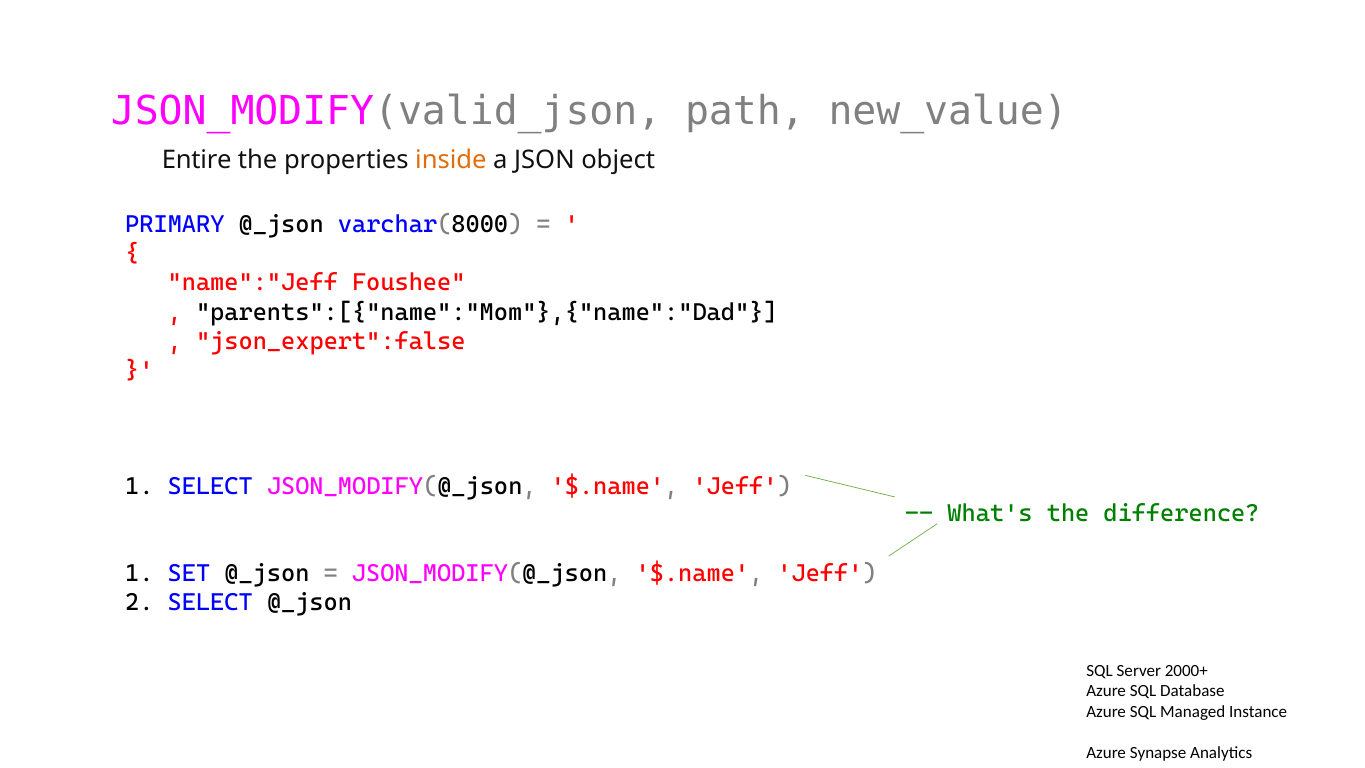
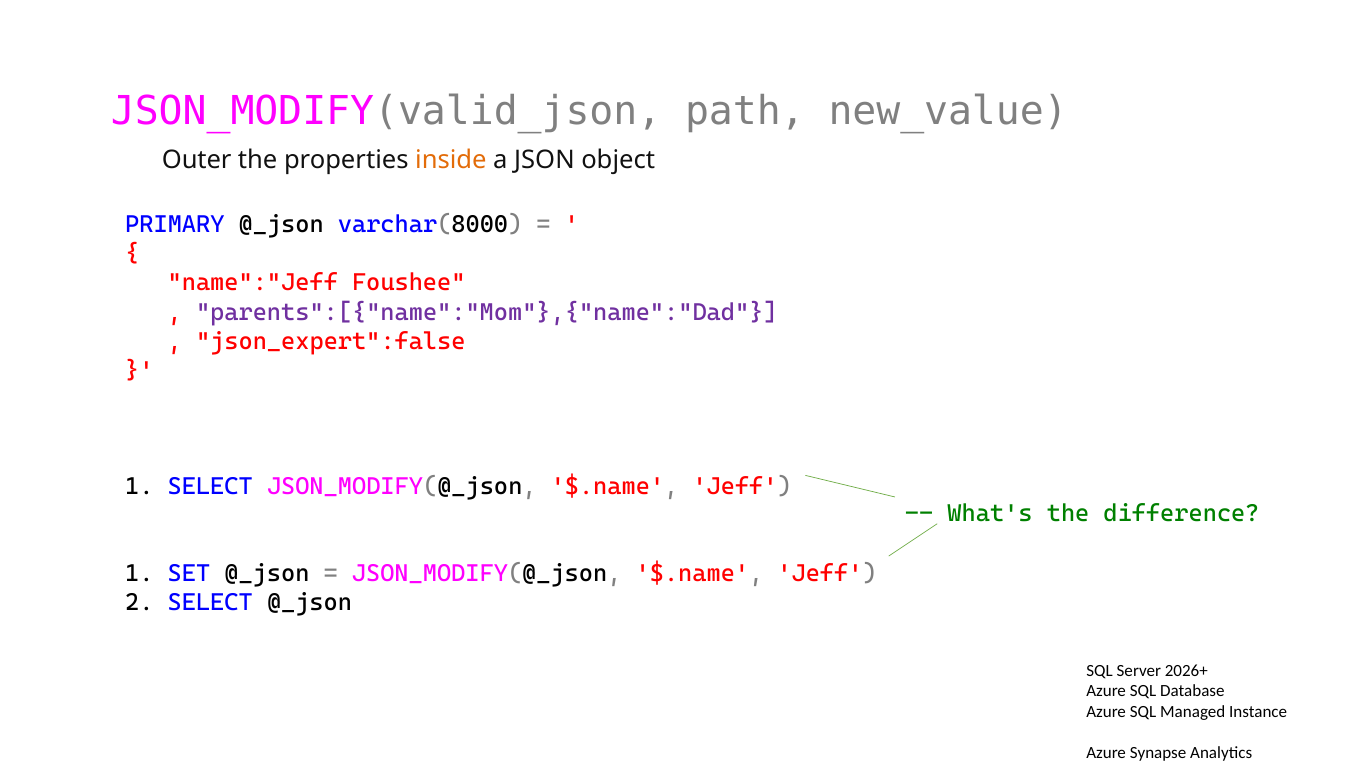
Entire: Entire -> Outer (197, 160)
parents":[{"name":"Mom"},{"name":"Dad colour: black -> purple (487, 312)
2000+: 2000+ -> 2026+ (1186, 671)
